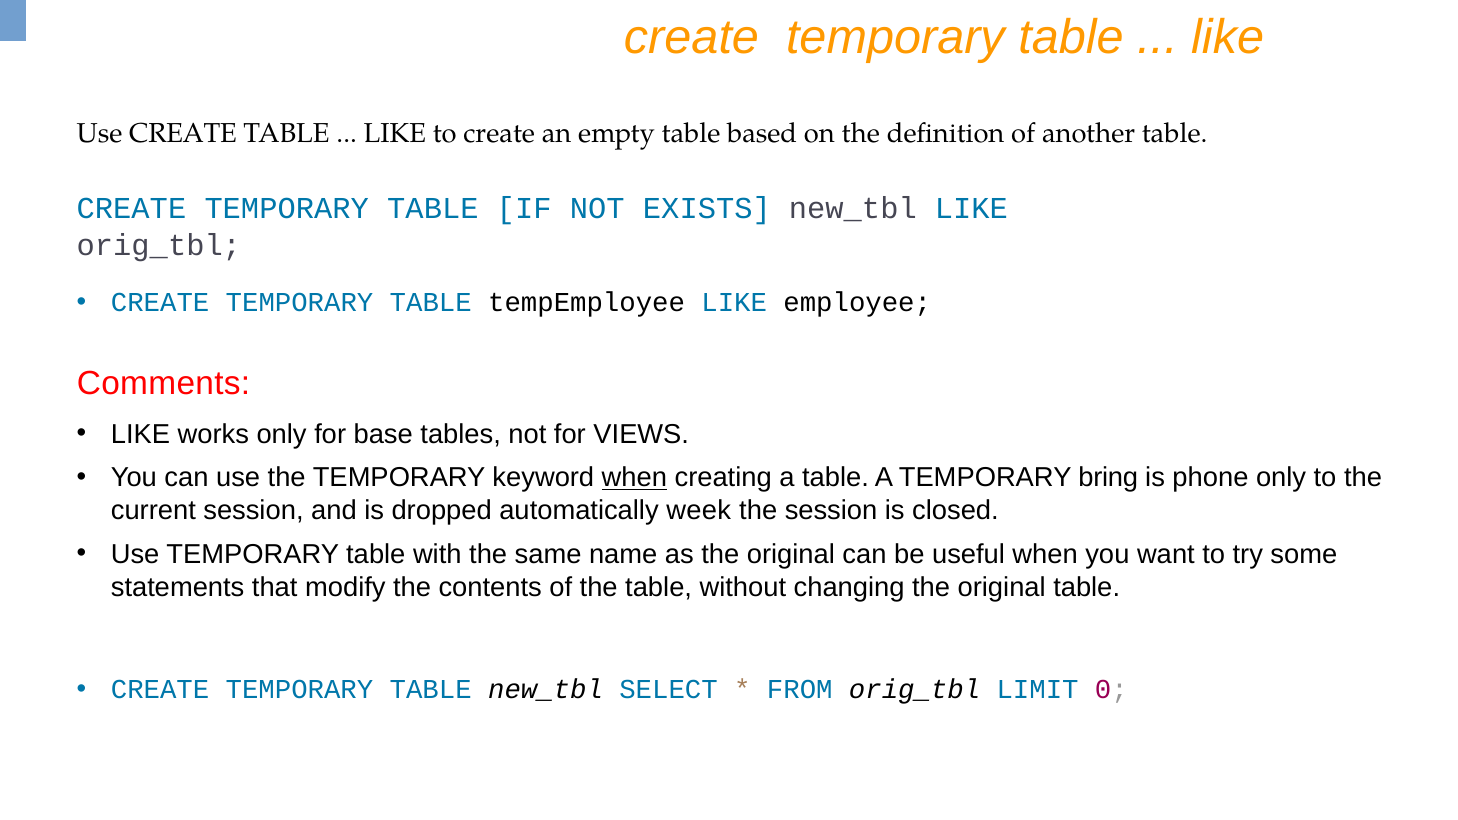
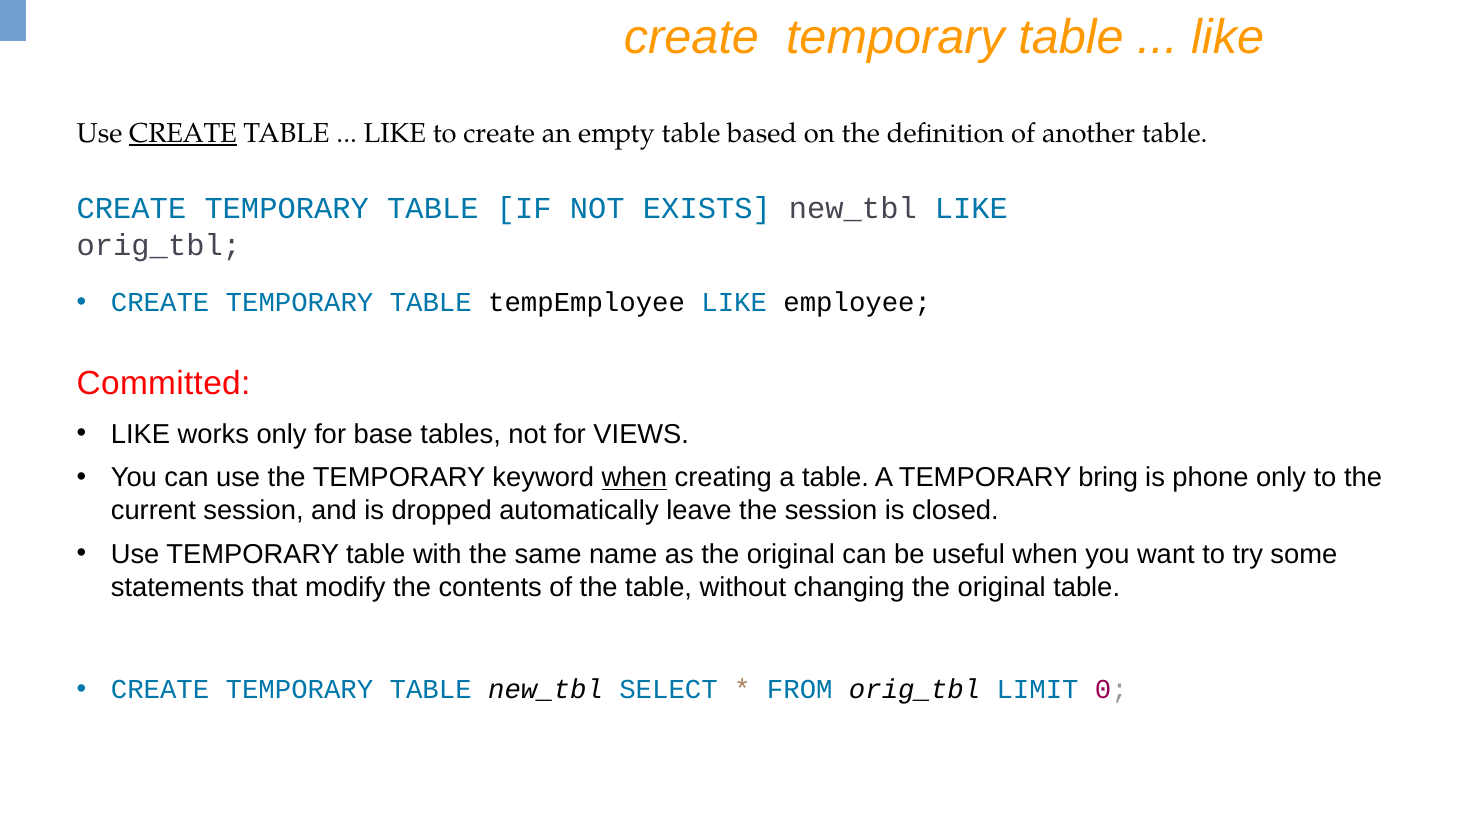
CREATE underline: none -> present (183, 134)
Comments: Comments -> Committed (164, 384)
week: week -> leave (699, 511)
